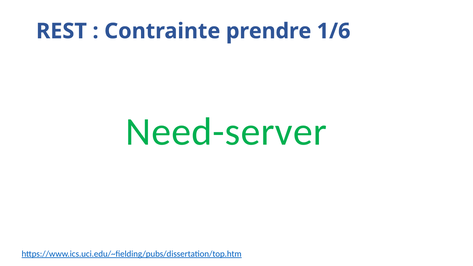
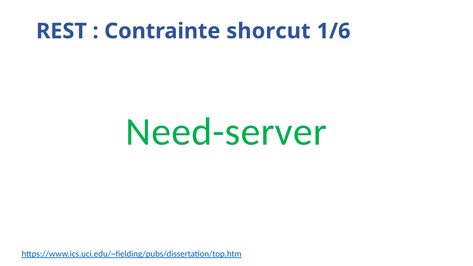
prendre: prendre -> shorcut (268, 31)
